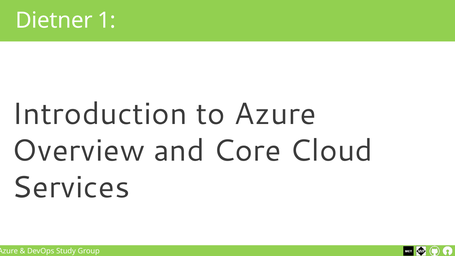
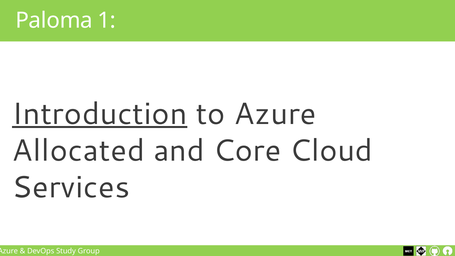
Dietner: Dietner -> Paloma (54, 20)
Introduction underline: none -> present (100, 114)
Overview: Overview -> Allocated (78, 150)
